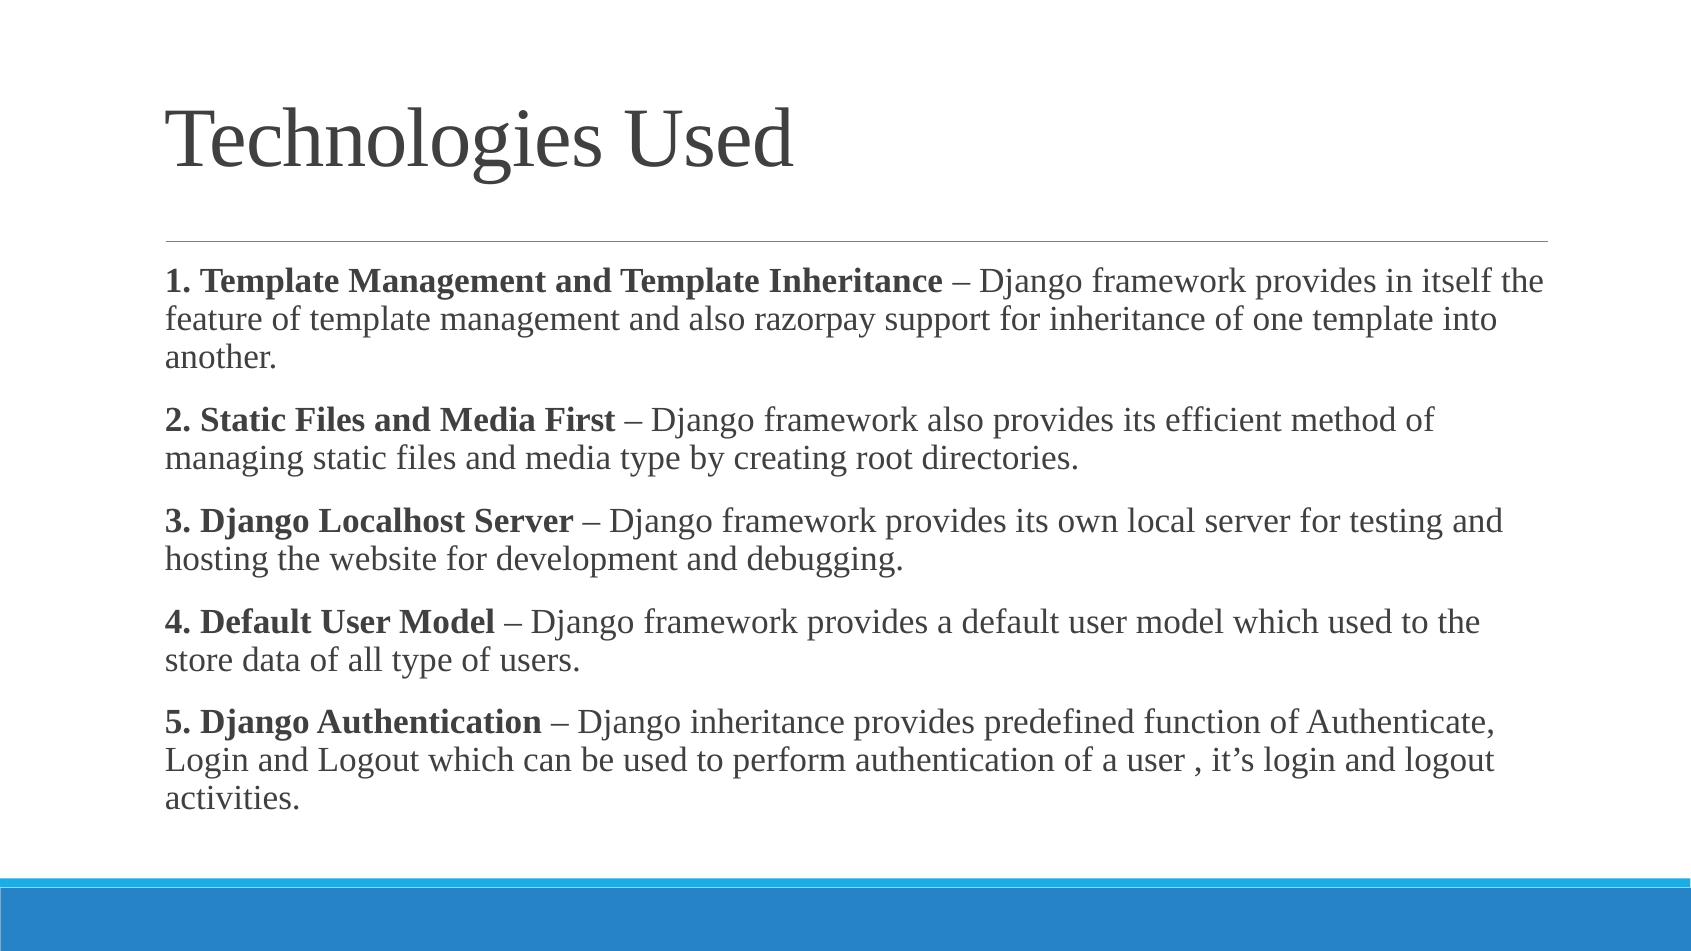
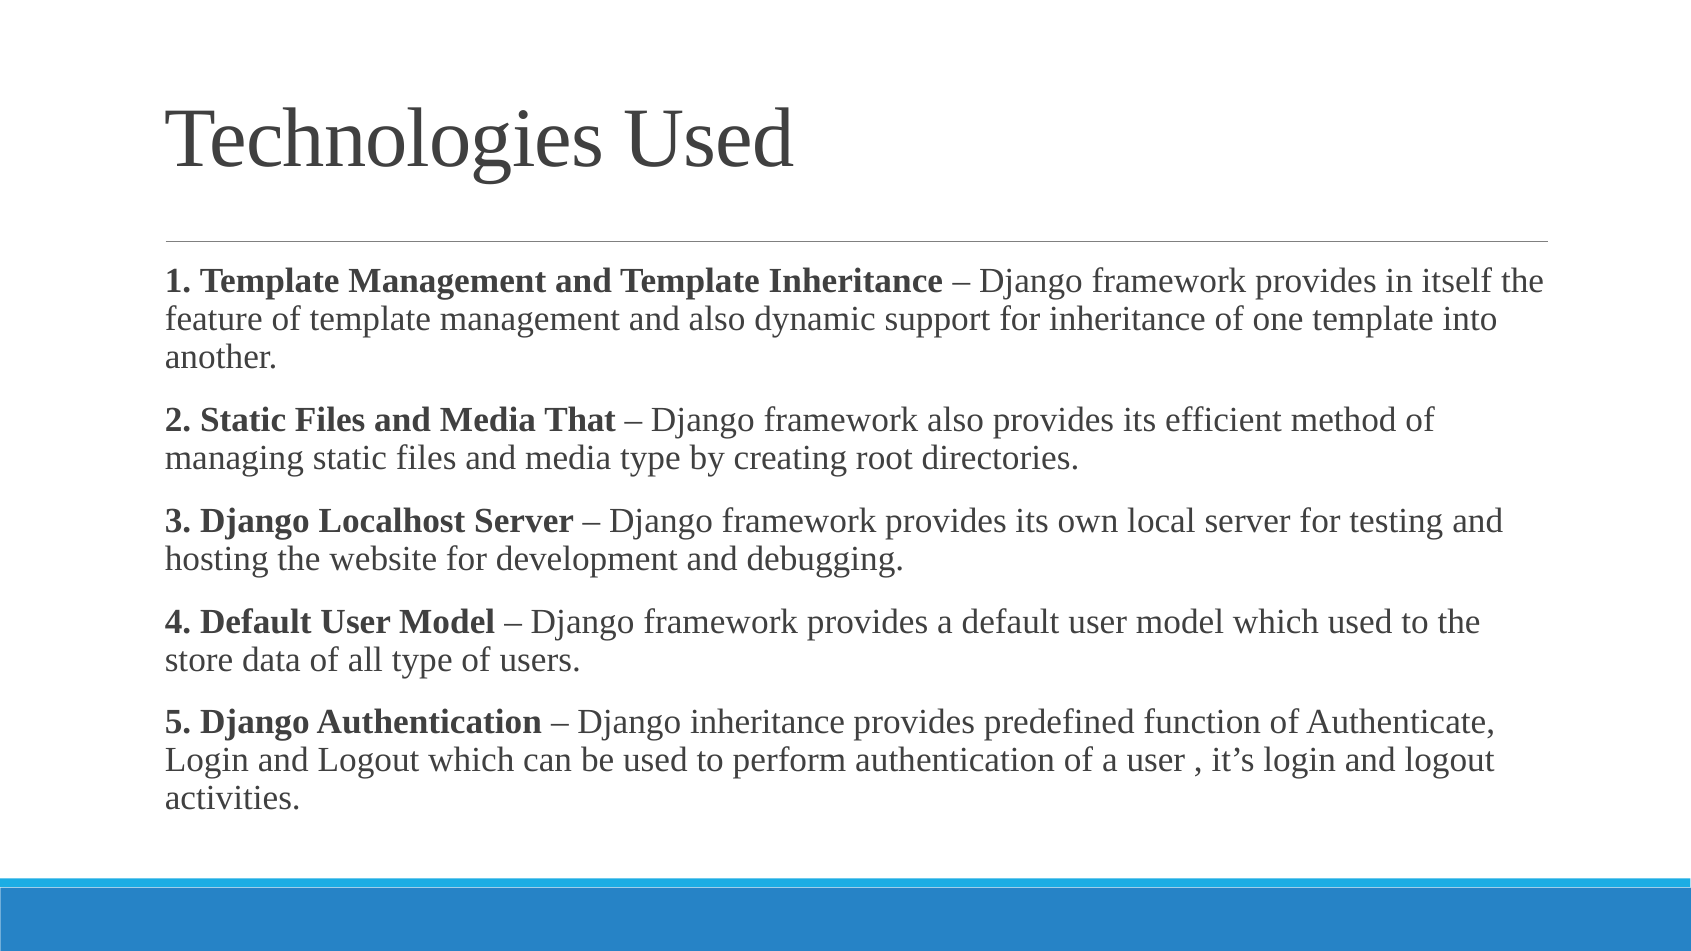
razorpay: razorpay -> dynamic (815, 319)
First: First -> That (580, 420)
